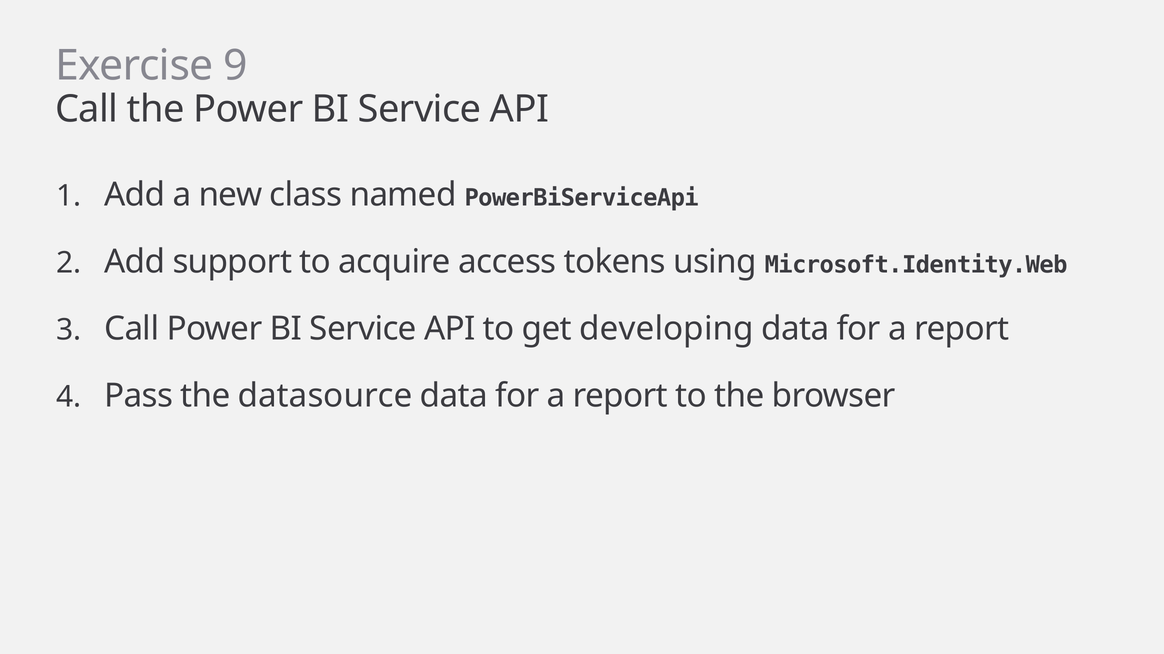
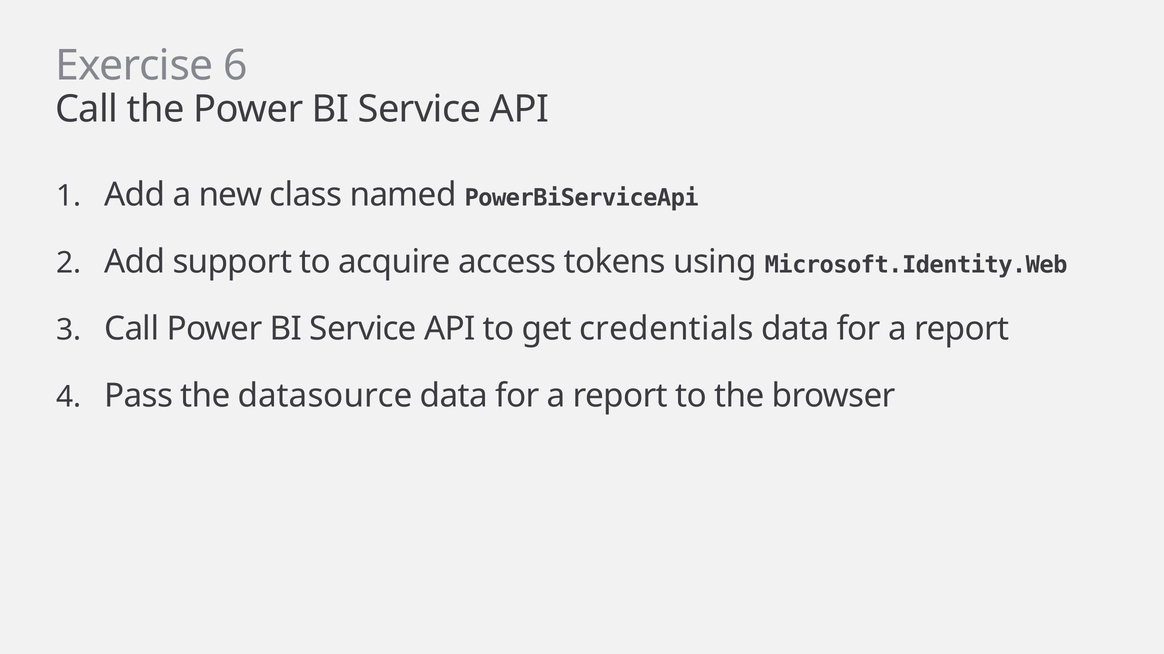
9: 9 -> 6 (236, 66)
developing: developing -> credentials (667, 329)
